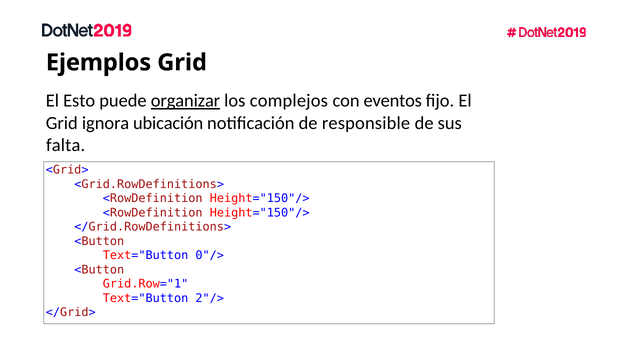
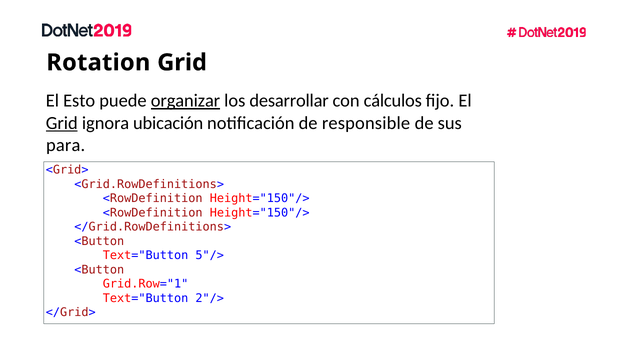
Ejemplos: Ejemplos -> Rotation (98, 62)
complejos: complejos -> desarrollar (289, 101)
eventos: eventos -> cálculos (393, 101)
Grid underline: none -> present (62, 123)
falta: falta -> para (66, 145)
0"/>: 0"/> -> 5"/> (210, 255)
